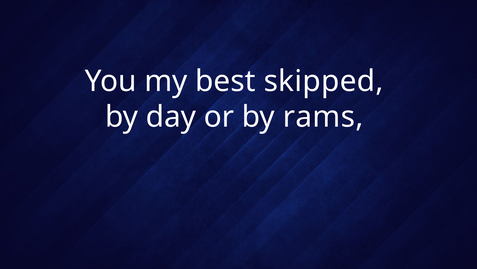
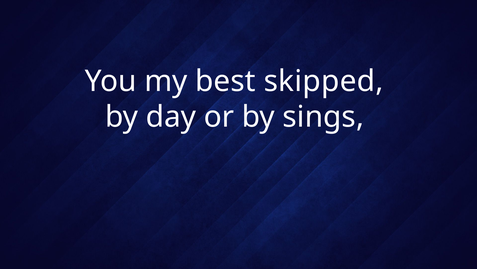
rams: rams -> sings (323, 117)
